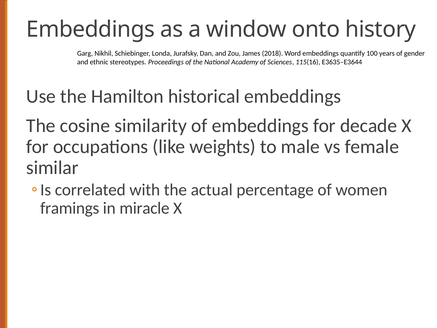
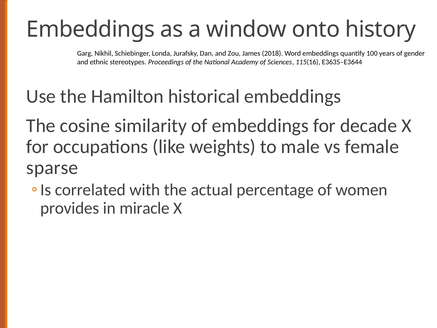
similar: similar -> sparse (52, 168)
framings: framings -> provides (70, 208)
